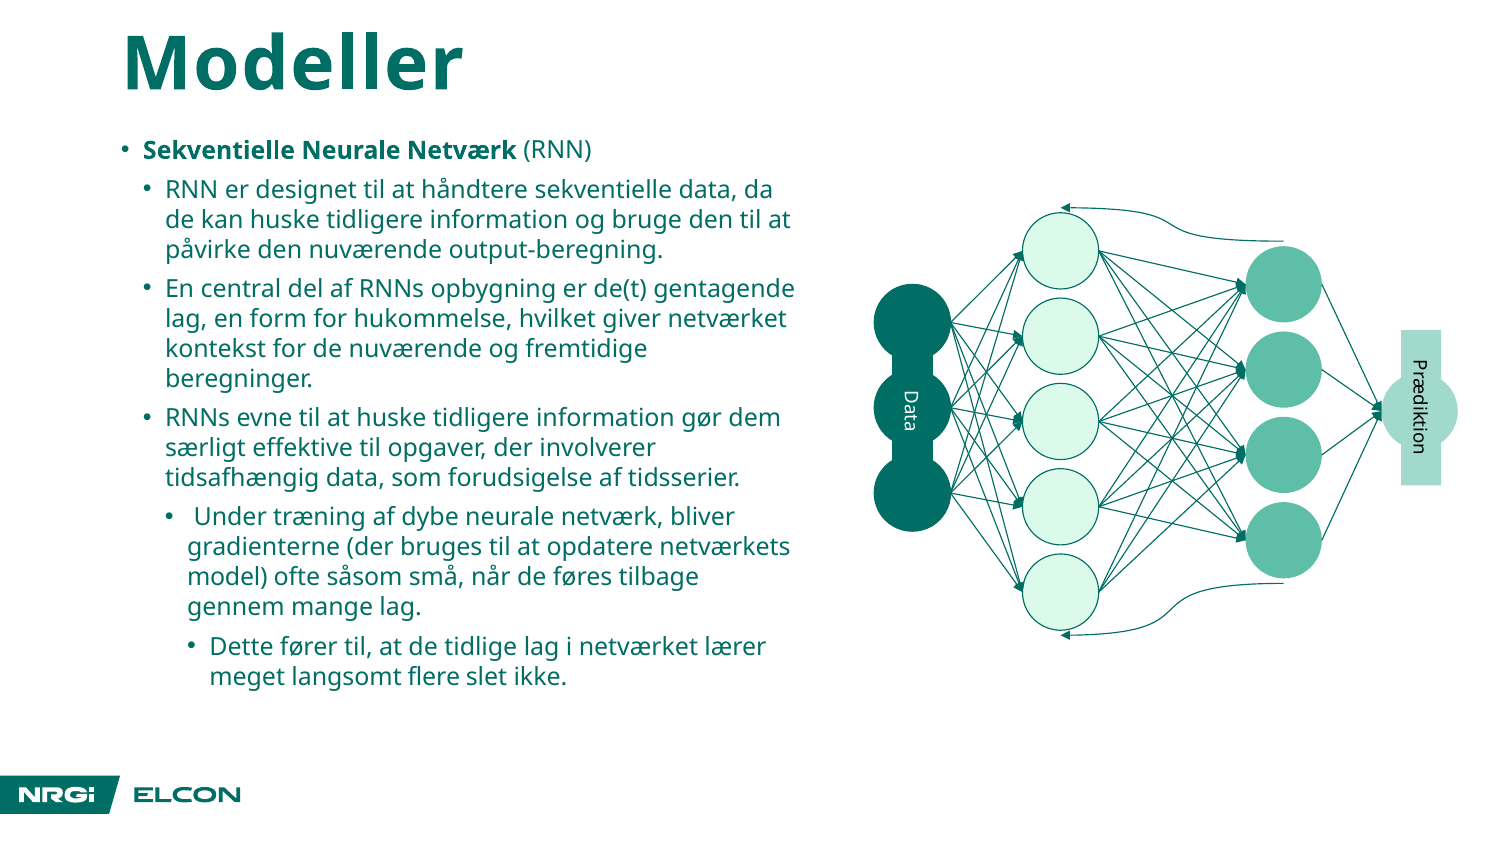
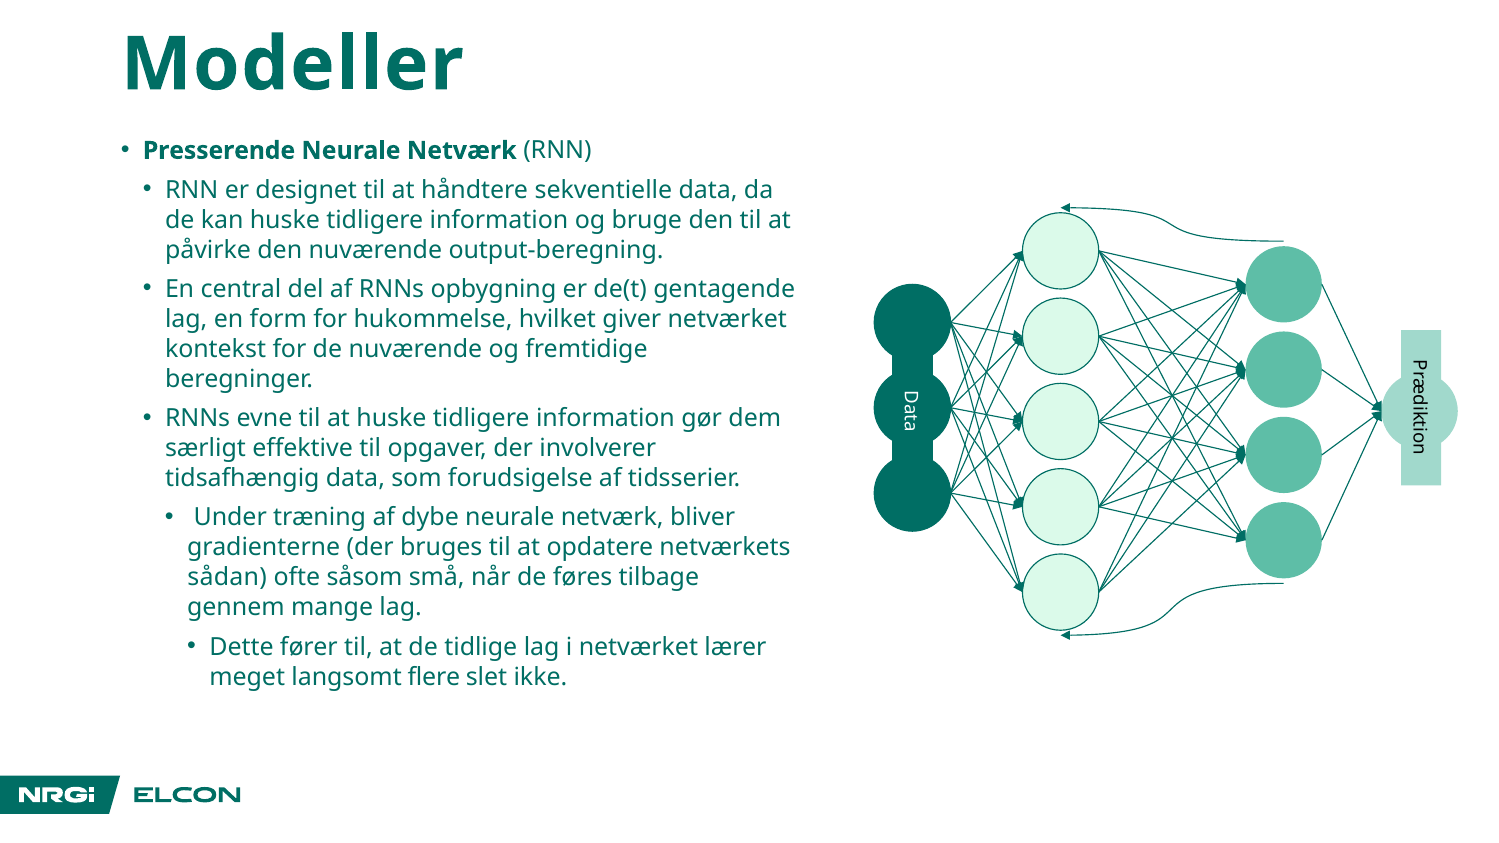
Sekventielle: Sekventielle -> Presserende (219, 151)
model: model -> sådan (227, 578)
